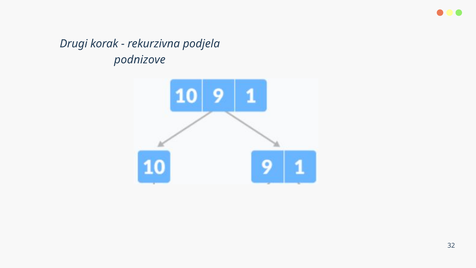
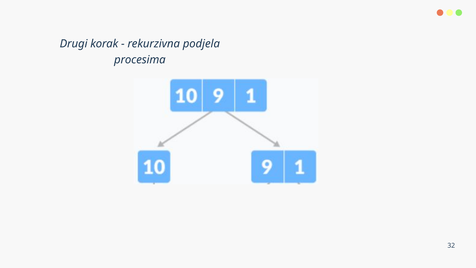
podnizove: podnizove -> procesima (140, 60)
